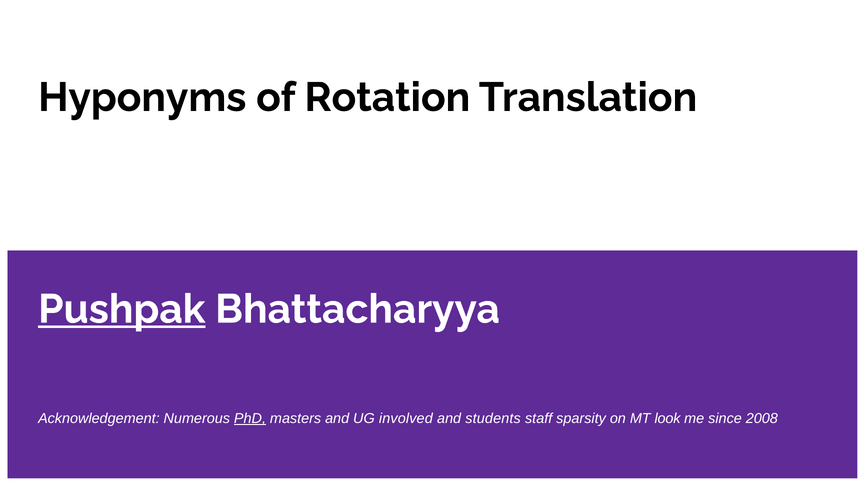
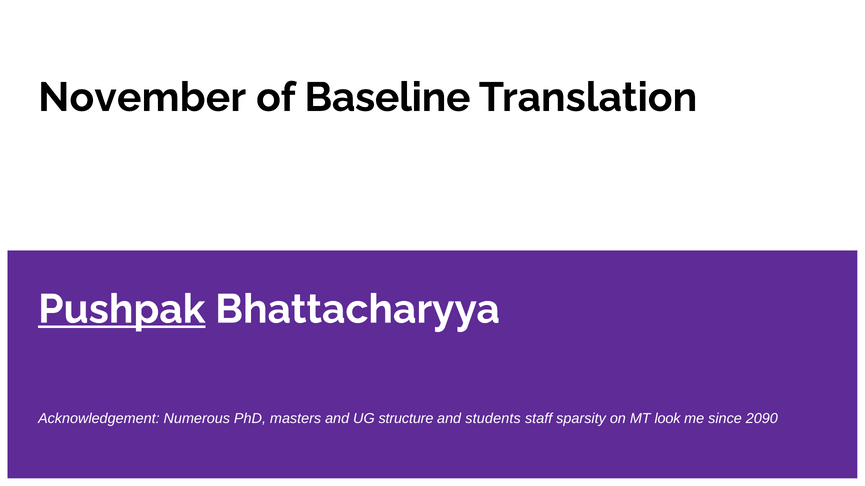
Hyponyms: Hyponyms -> November (142, 98)
Rotation: Rotation -> Baseline (387, 98)
PhD underline: present -> none (250, 419)
involved: involved -> structure (406, 419)
2008: 2008 -> 2090 (762, 419)
